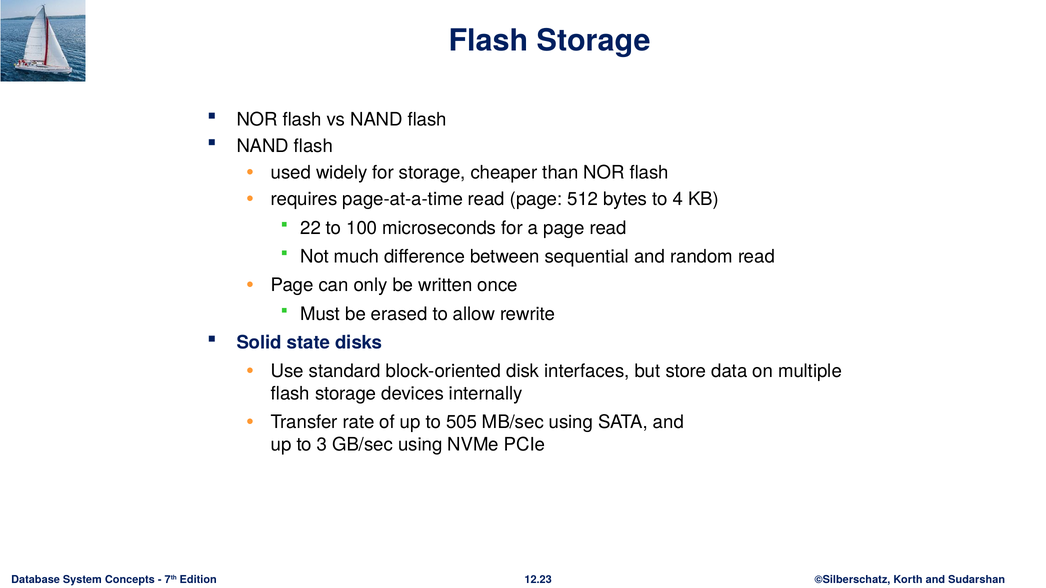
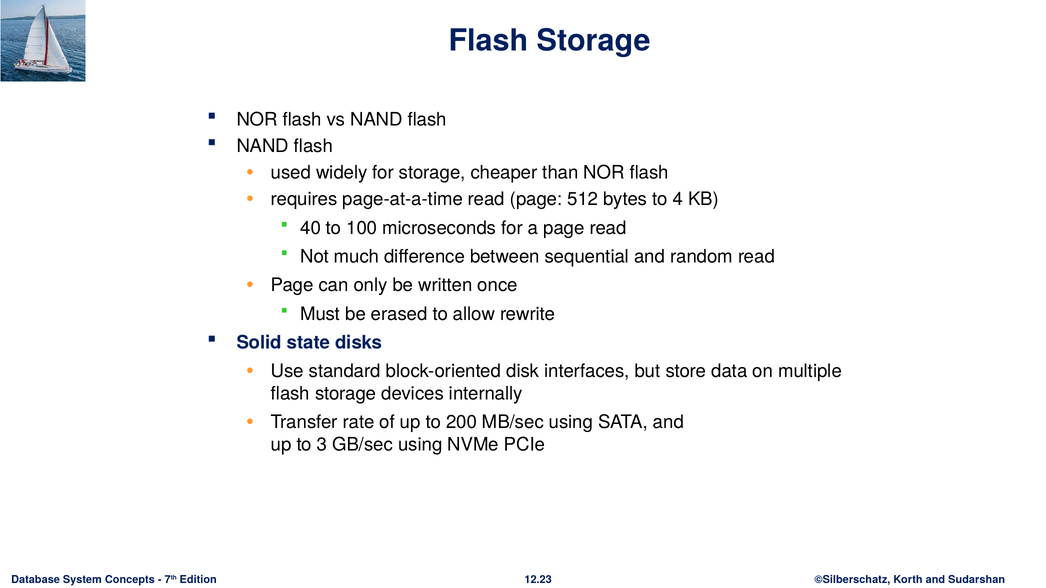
22: 22 -> 40 (311, 228)
505: 505 -> 200 (462, 423)
